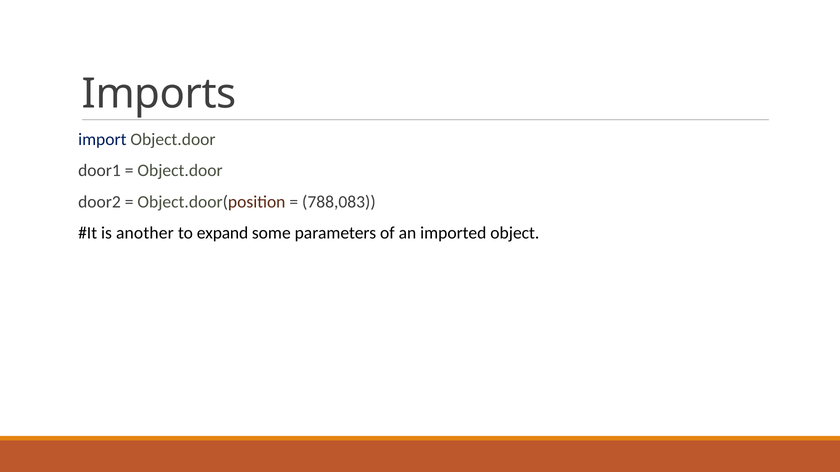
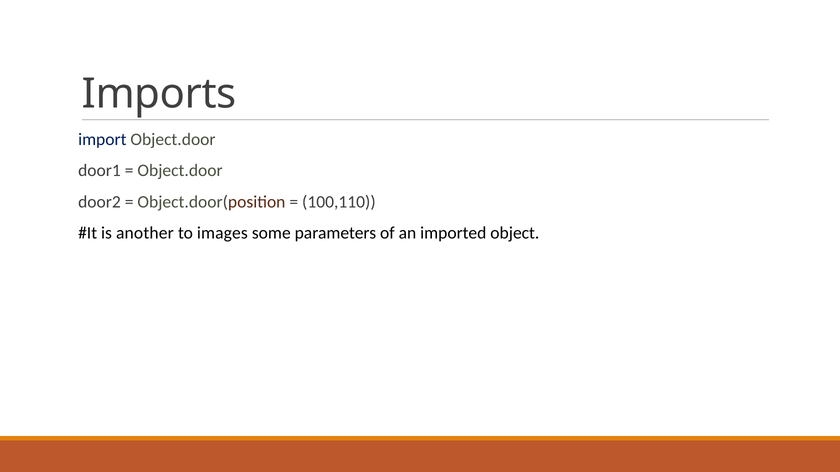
788,083: 788,083 -> 100,110 (339, 202)
expand: expand -> images (222, 233)
